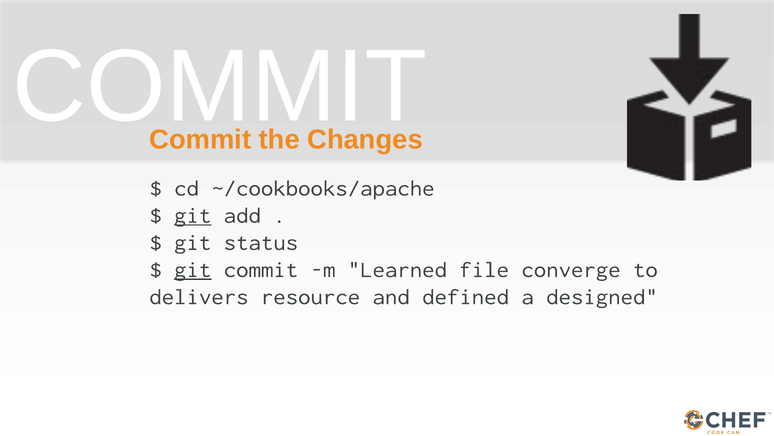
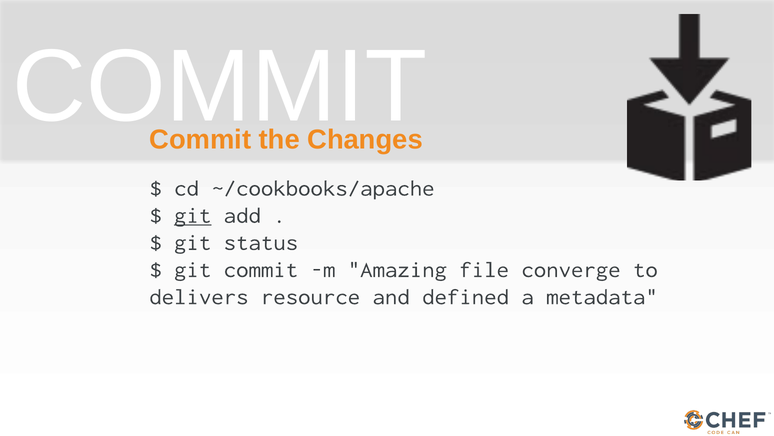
git underline: present -> none (193, 269)
Learned: Learned -> Amazing (397, 269)
designed: designed -> metadata (602, 296)
